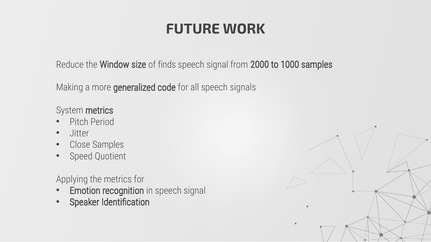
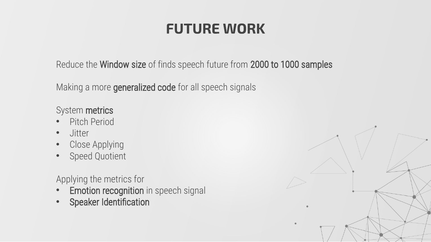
signal: signal -> future (217, 65)
Close Samples: Samples -> Applying (108, 145)
